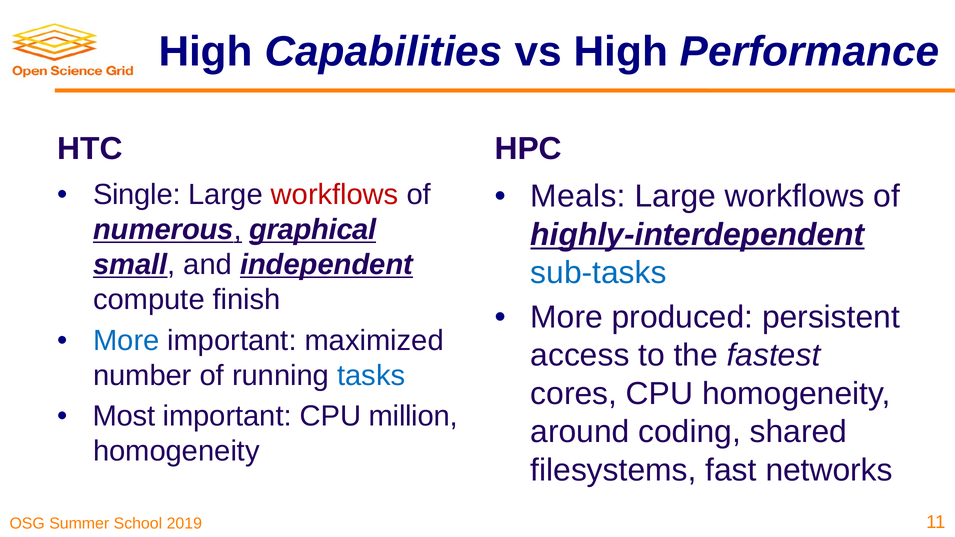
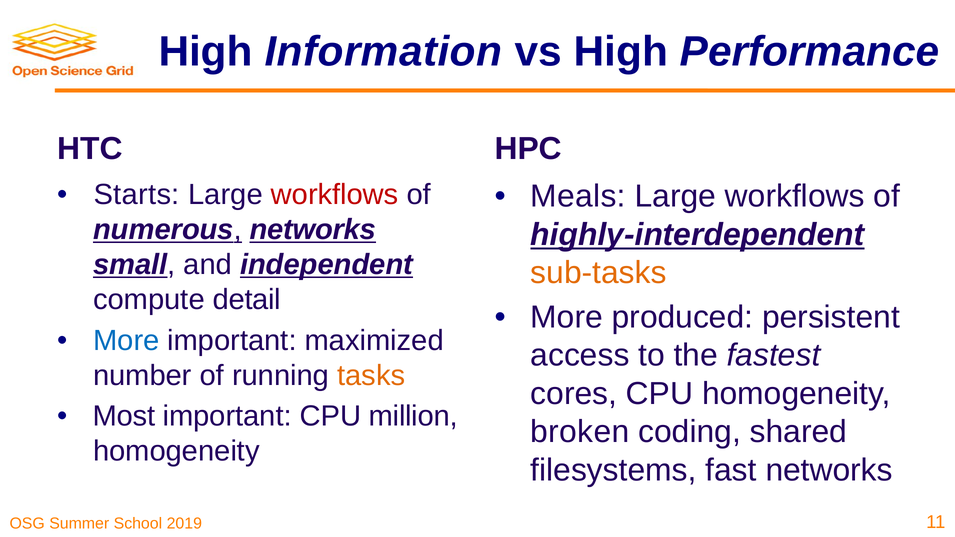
Capabilities: Capabilities -> Information (383, 52)
Single: Single -> Starts (137, 195)
numerous graphical: graphical -> networks (313, 230)
sub-tasks colour: blue -> orange (599, 273)
finish: finish -> detail (247, 300)
tasks colour: blue -> orange (371, 376)
around: around -> broken (580, 432)
